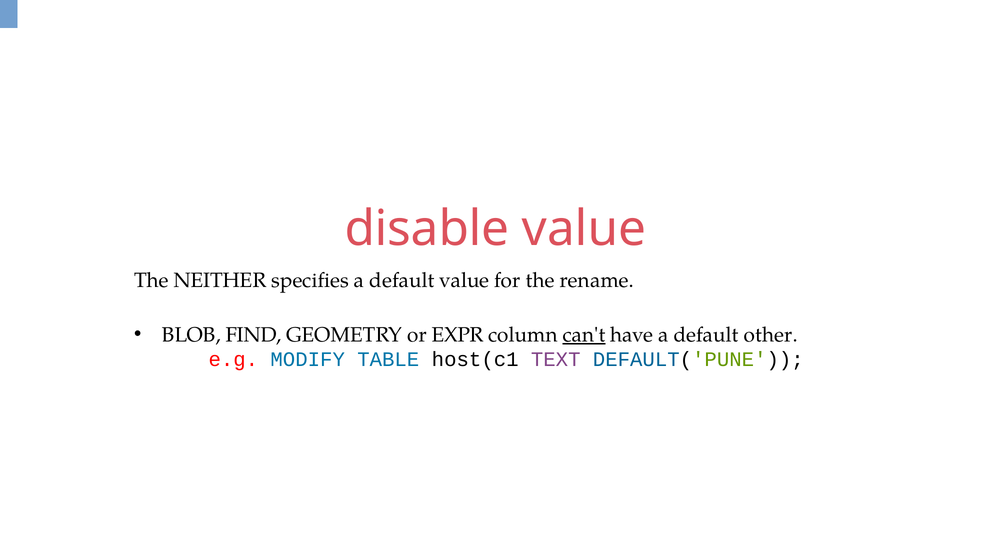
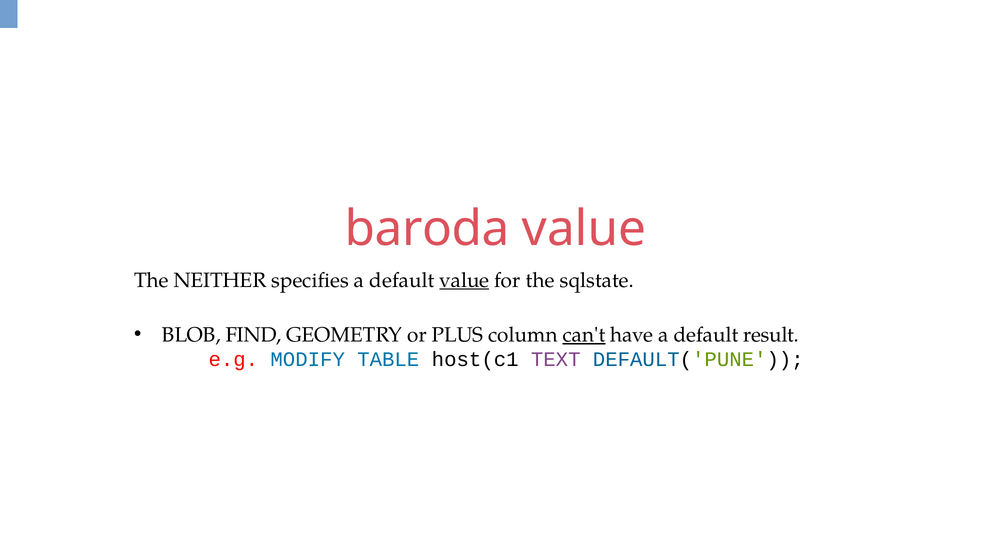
disable: disable -> baroda (427, 229)
value underline: none -> present (464, 280)
rename: rename -> sqlstate (597, 280)
EXPR: EXPR -> PLUS (458, 334)
other: other -> result (771, 334)
